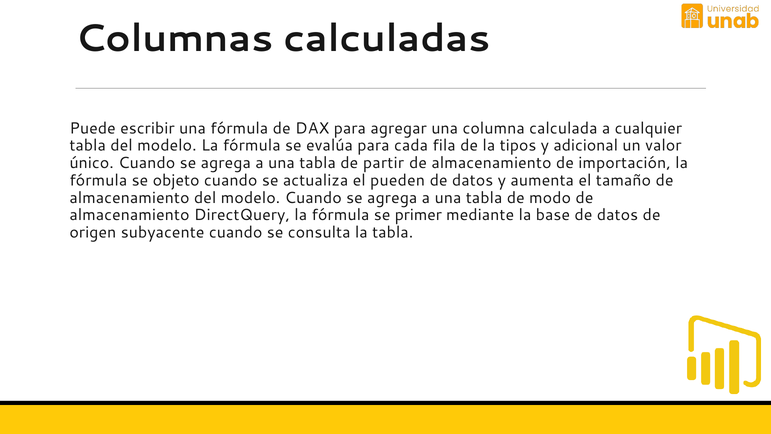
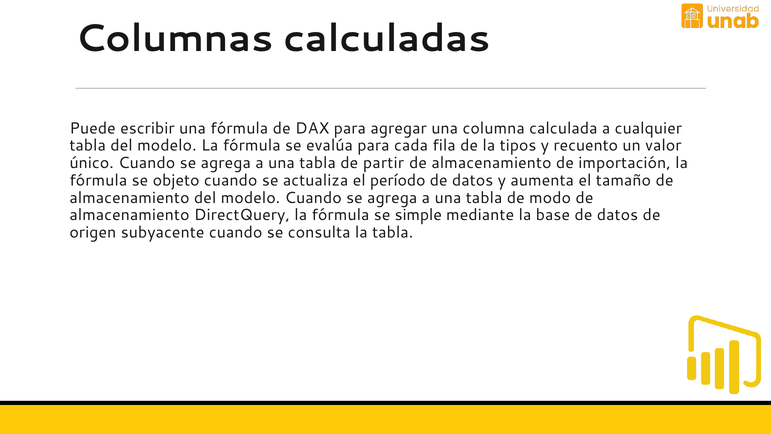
adicional: adicional -> recuento (586, 146)
pueden: pueden -> período (398, 180)
primer: primer -> simple (418, 215)
